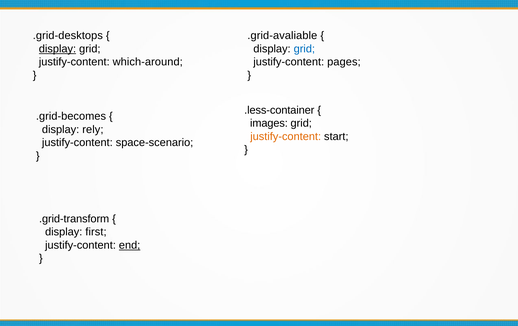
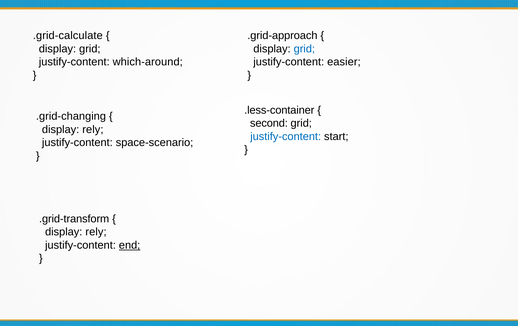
.grid-desktops: .grid-desktops -> .grid-calculate (68, 36)
.grid-avaliable: .grid-avaliable -> .grid-approach (282, 36)
display underline: present -> none (57, 49)
pages: pages -> easier (344, 62)
.grid-becomes: .grid-becomes -> .grid-changing (71, 117)
images: images -> second (269, 123)
justify-content colour: orange -> blue (286, 137)
first: first -> rely (96, 232)
